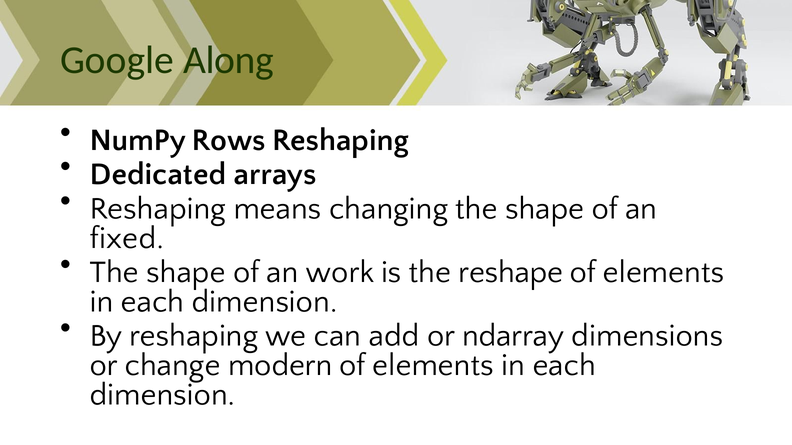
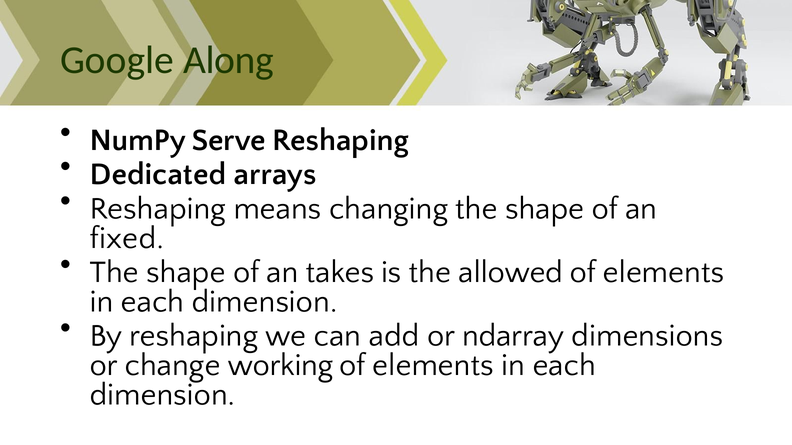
Rows: Rows -> Serve (229, 140)
work: work -> takes (340, 272)
reshape: reshape -> allowed (511, 272)
modern: modern -> working (280, 366)
